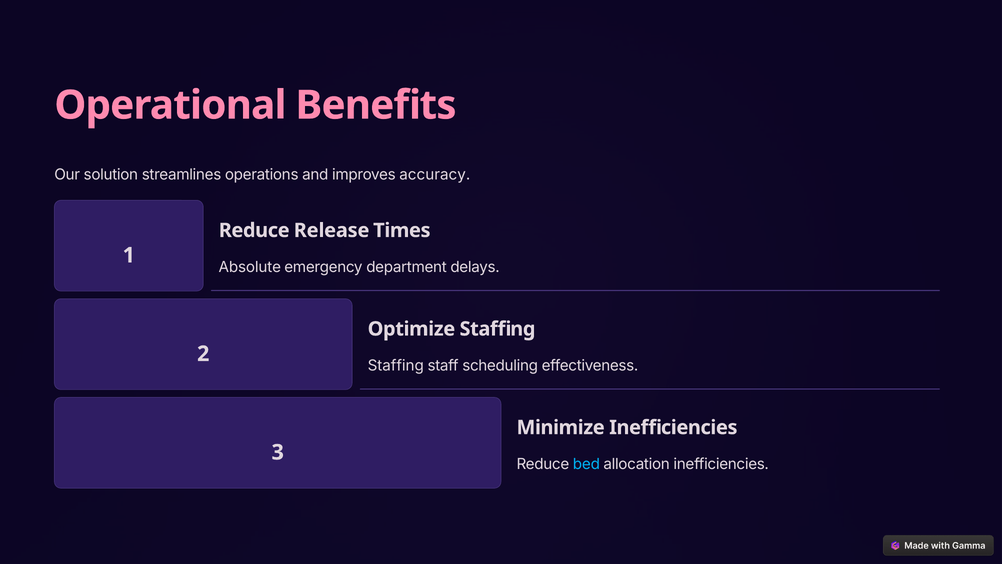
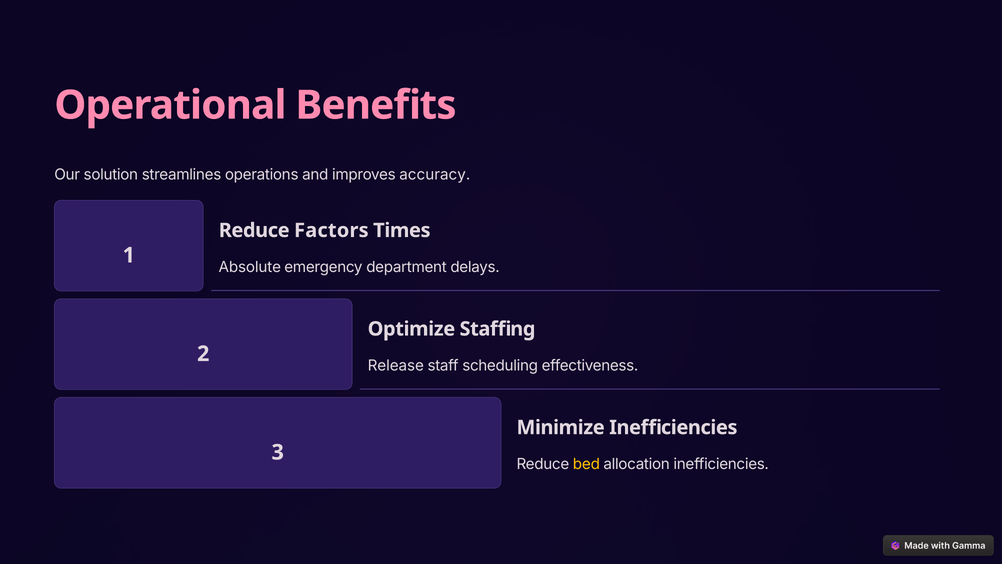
Release: Release -> Factors (331, 230)
Staffing: Staffing -> Release (396, 366)
bed colour: light blue -> yellow (586, 464)
